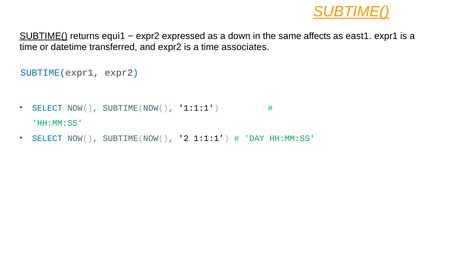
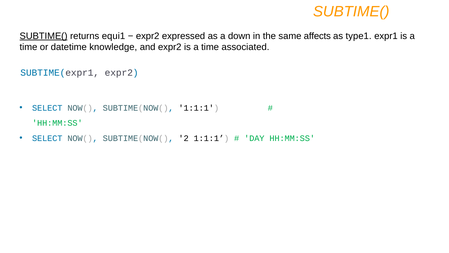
SUBTIME( underline: present -> none (351, 12)
east1: east1 -> type1 (359, 36)
transferred: transferred -> knowledge (113, 47)
associates: associates -> associated (245, 47)
